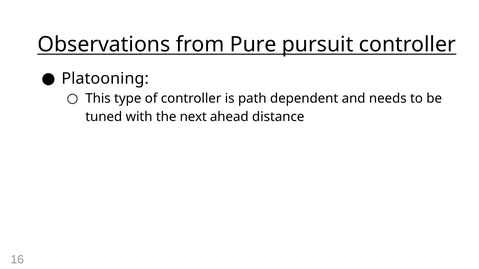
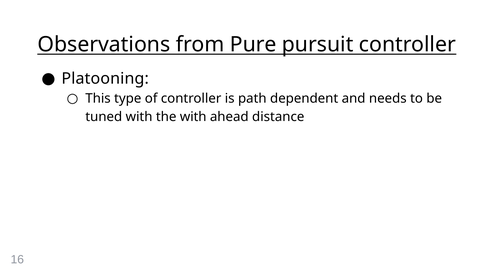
the next: next -> with (193, 117)
